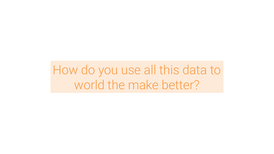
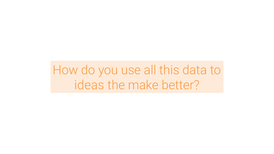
world: world -> ideas (89, 85)
